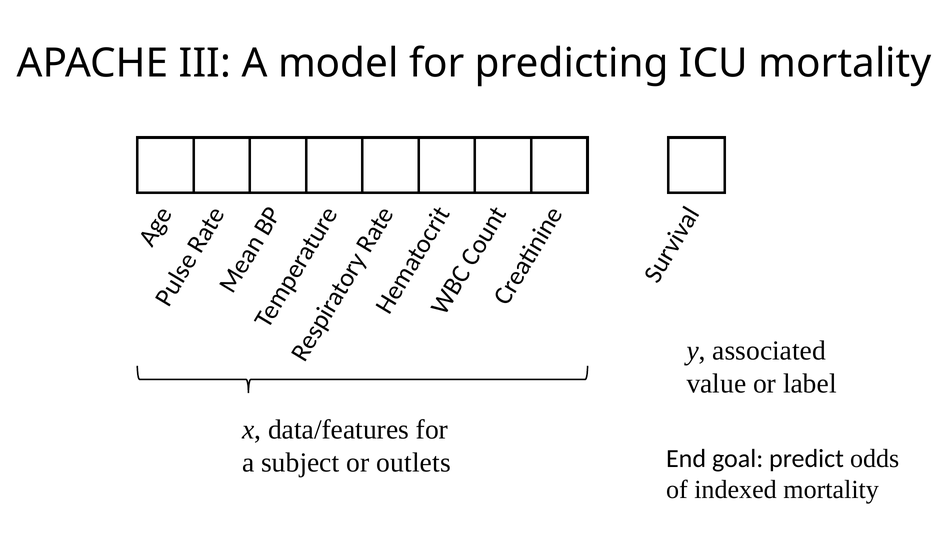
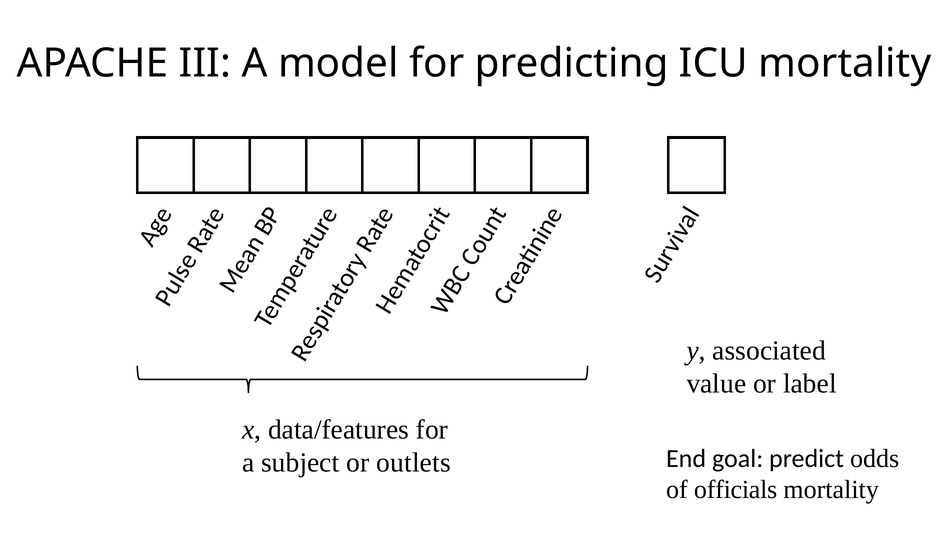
indexed: indexed -> officials (736, 490)
